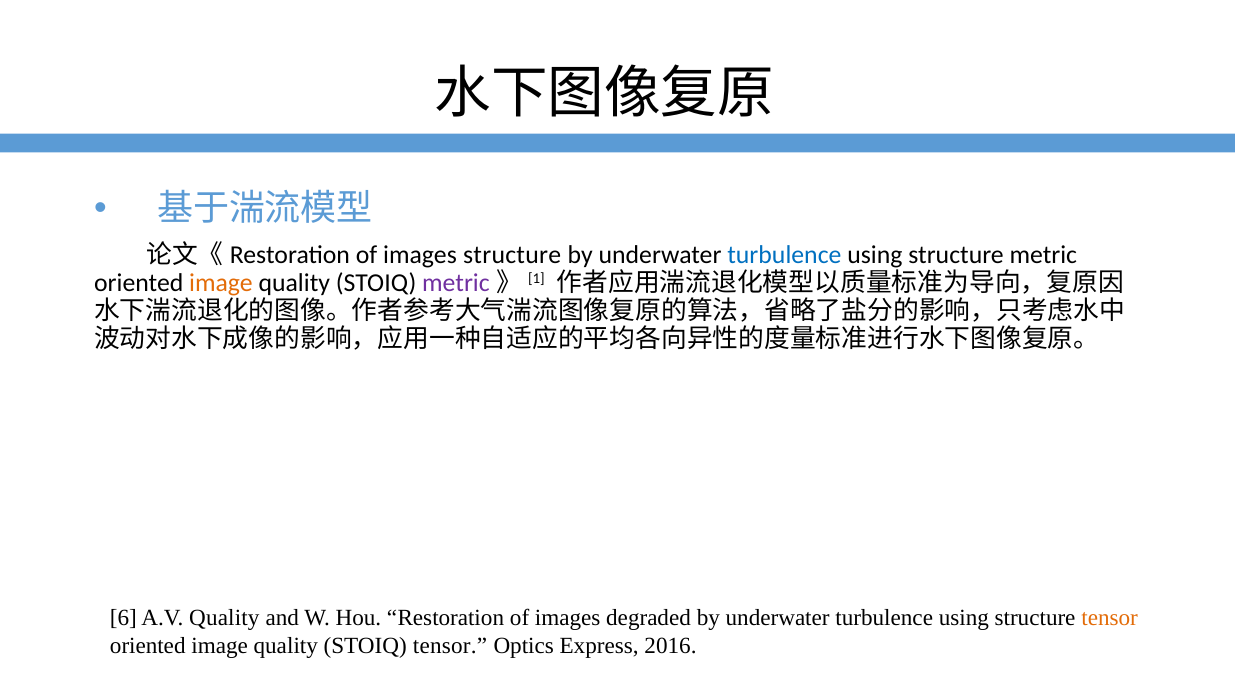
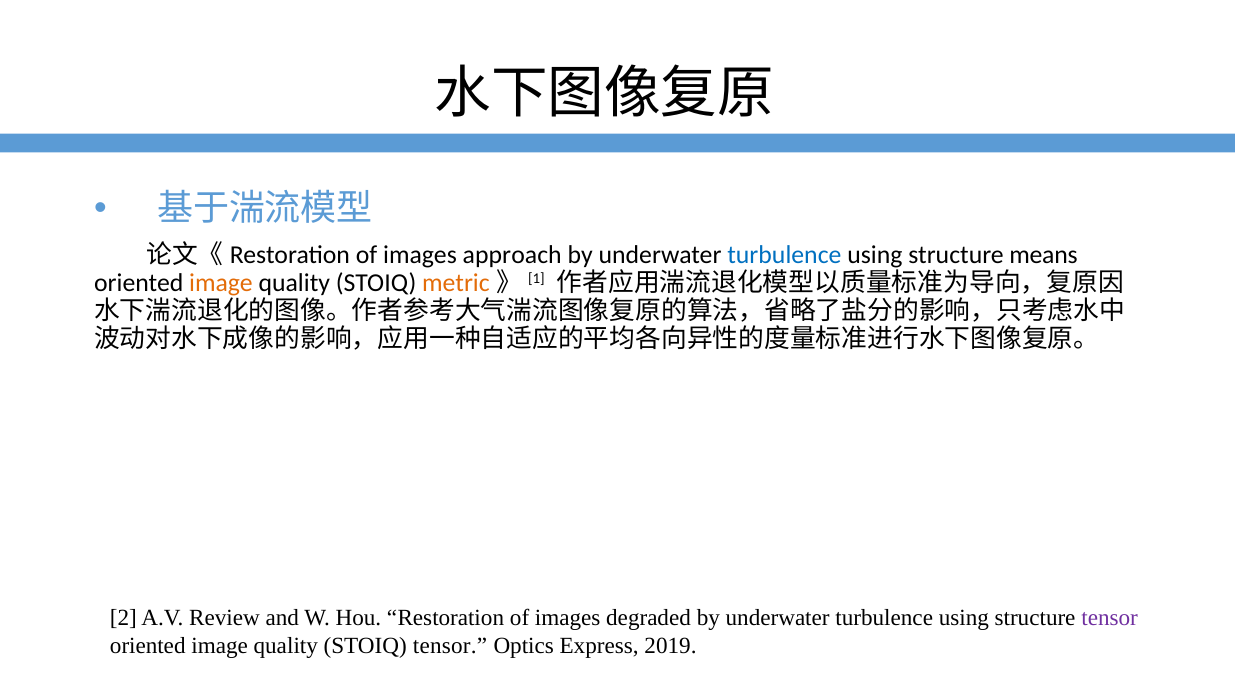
images structure: structure -> approach (512, 255)
structure metric: metric -> means (1043, 255)
metric colour: purple -> orange (456, 283)
6: 6 -> 2 (123, 618)
A.V Quality: Quality -> Review (224, 618)
tensor colour: orange -> purple (1110, 618)
2016: 2016 -> 2019 (671, 646)
